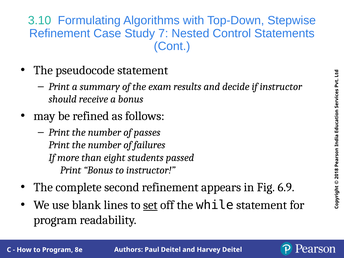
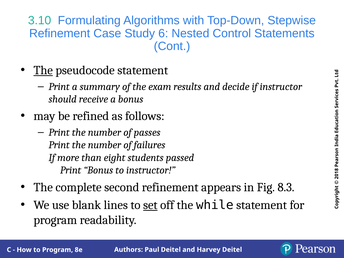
7: 7 -> 6 (163, 33)
The underline: none -> present (43, 70)
6.9: 6.9 -> 8.3 (286, 187)
